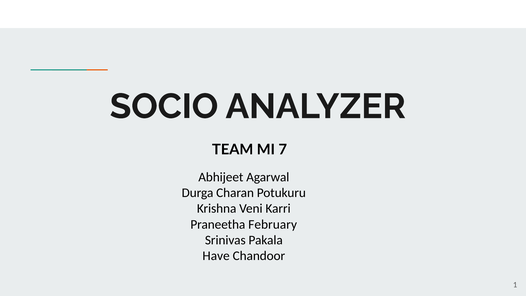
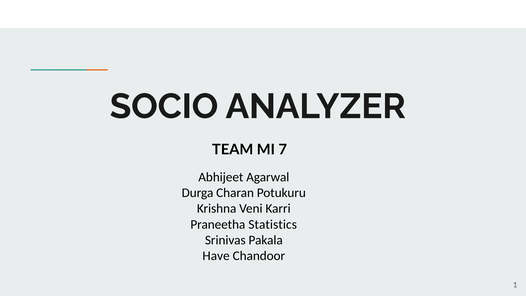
February: February -> Statistics (273, 224)
